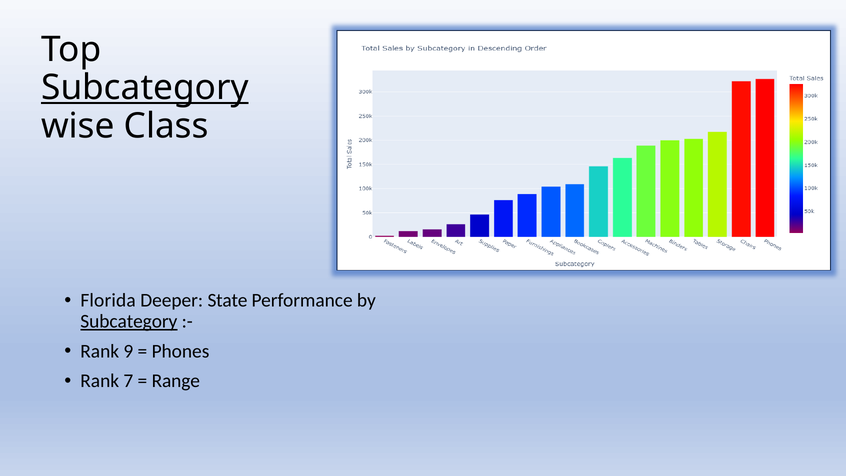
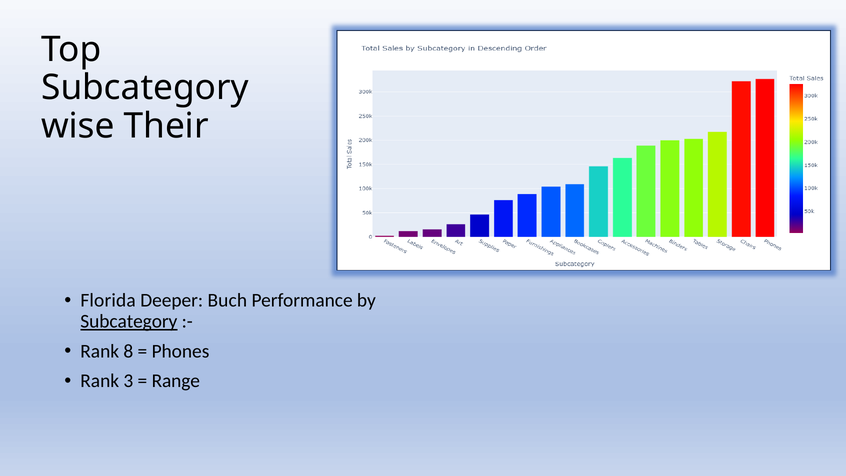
Subcategory underline: present -> none (145, 88)
Class: Class -> Their (166, 126)
State: State -> Buch (227, 300)
9: 9 -> 8 (128, 351)
7: 7 -> 3 (128, 381)
